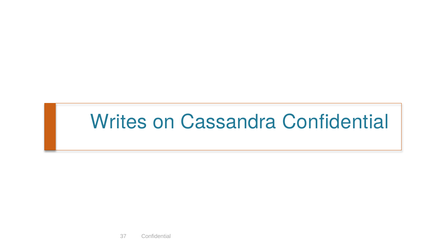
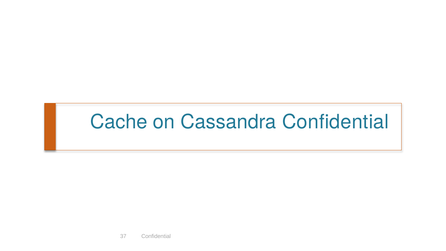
Writes: Writes -> Cache (119, 122)
